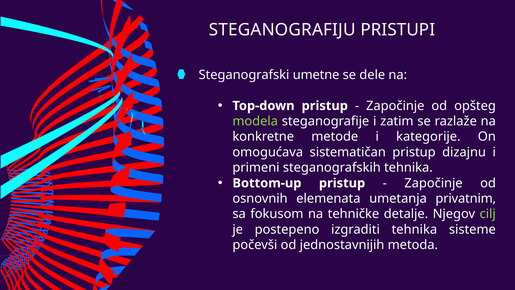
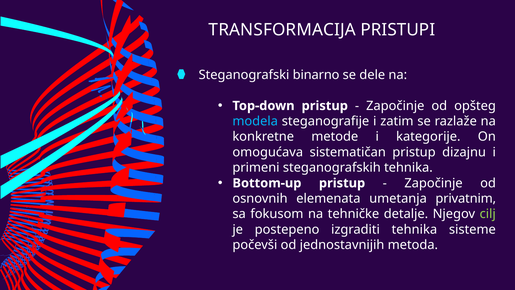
STEGANOGRAFIJU: STEGANOGRAFIJU -> TRANSFORMACIJA (282, 30)
umetne: umetne -> binarno (316, 75)
modela colour: light green -> light blue (255, 121)
